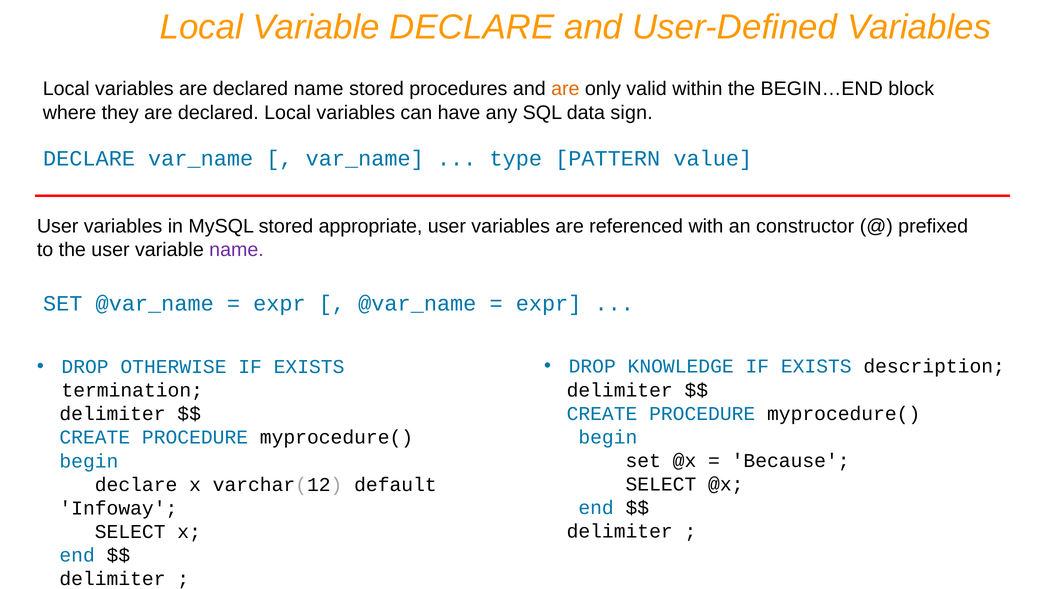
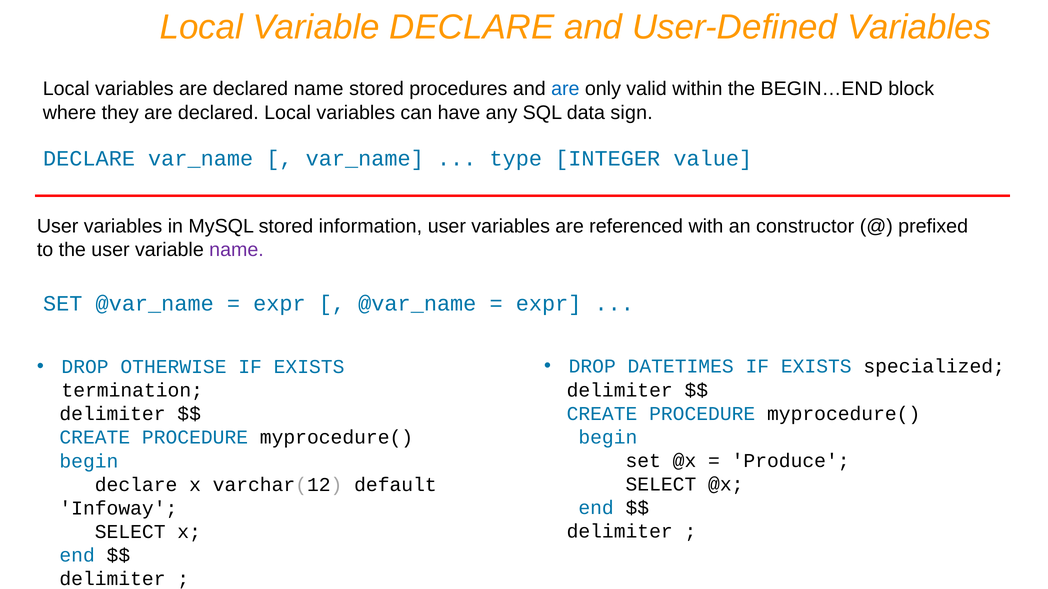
are colour: orange -> blue (565, 89)
PATTERN: PATTERN -> INTEGER (608, 158)
appropriate: appropriate -> information (370, 227)
KNOWLEDGE: KNOWLEDGE -> DATETIMES (681, 367)
description: description -> specialized (934, 367)
Because: Because -> Produce (791, 461)
